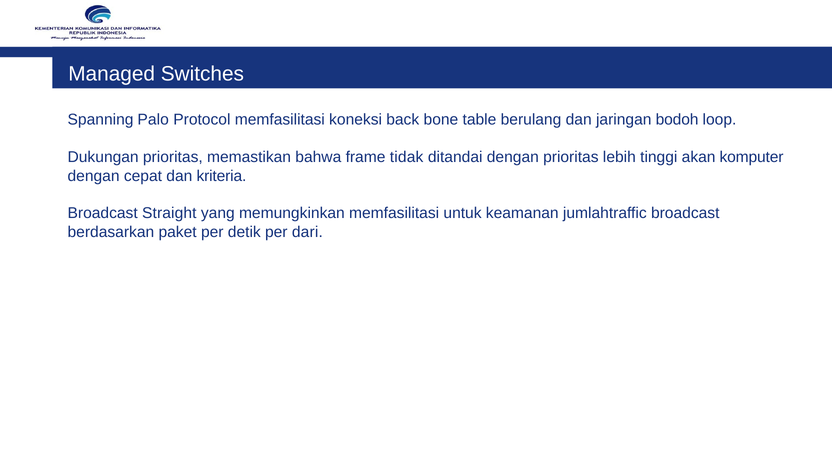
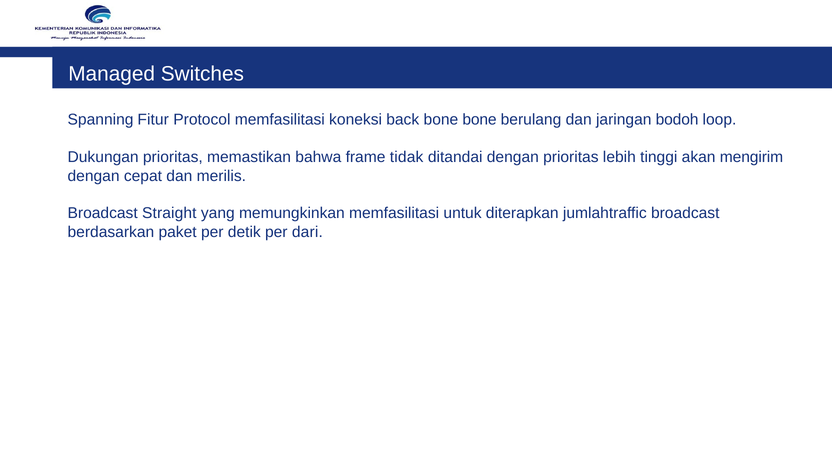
Palo: Palo -> Fitur (153, 120)
bone table: table -> bone (480, 120)
komputer: komputer -> mengirim (752, 157)
kriteria: kriteria -> merilis (221, 176)
keamanan: keamanan -> diterapkan (522, 213)
